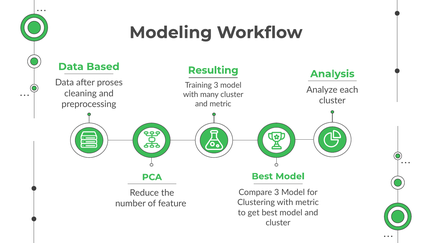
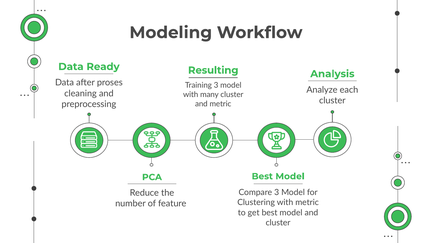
Based: Based -> Ready (103, 67)
